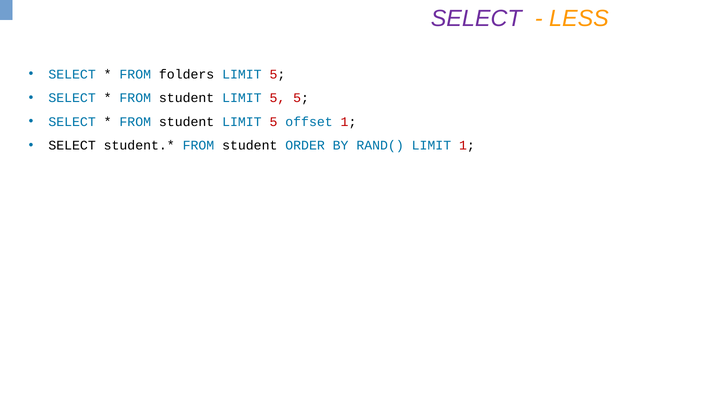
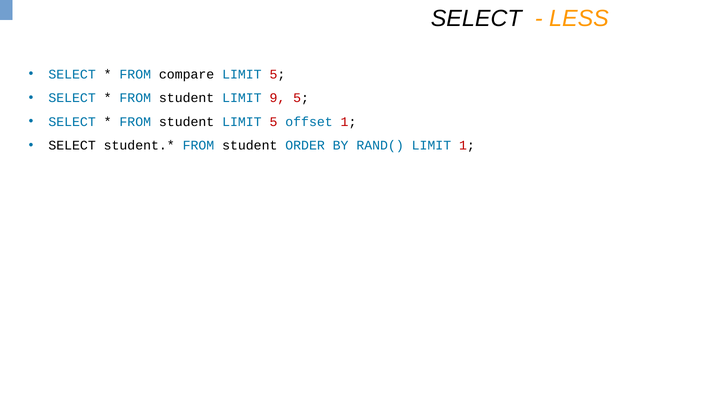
SELECT colour: purple -> black (476, 18)
folders: folders -> compare (187, 74)
5: 5 -> 9 (277, 98)
